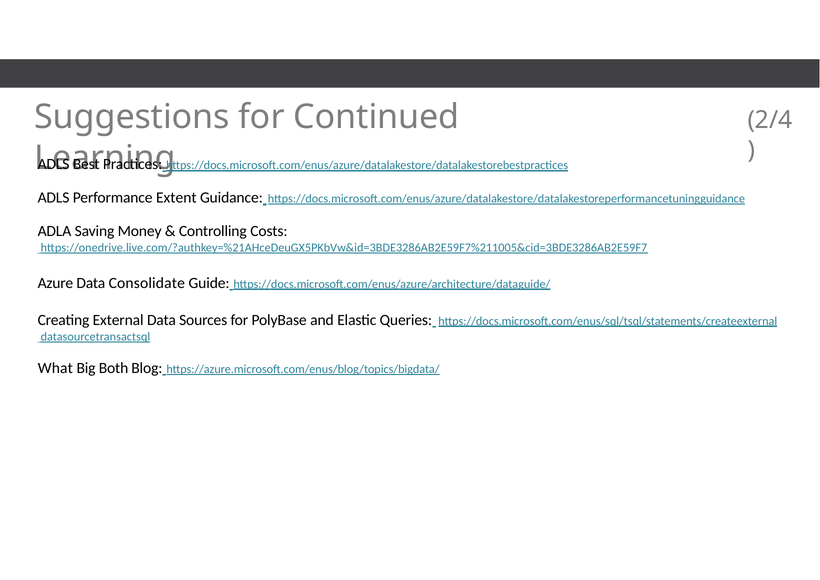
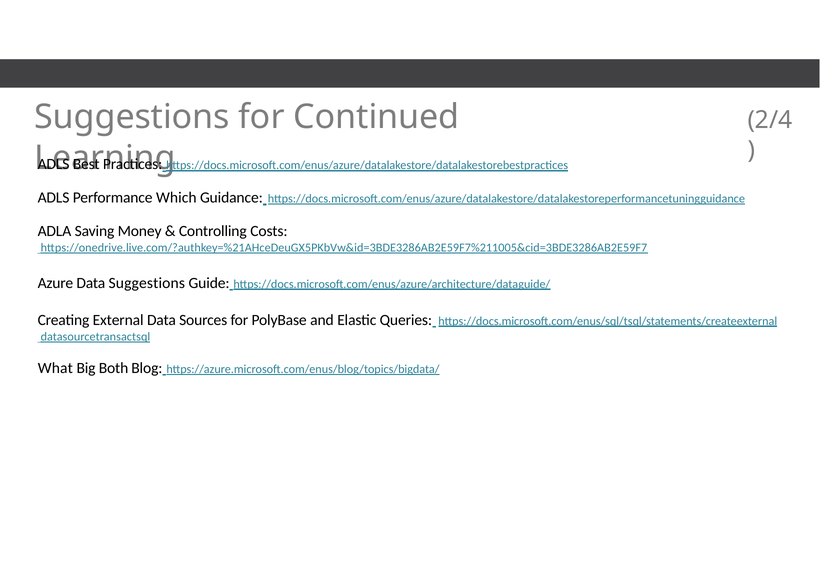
Extent: Extent -> Which (176, 197)
Data Consolidate: Consolidate -> Suggestions (147, 283)
